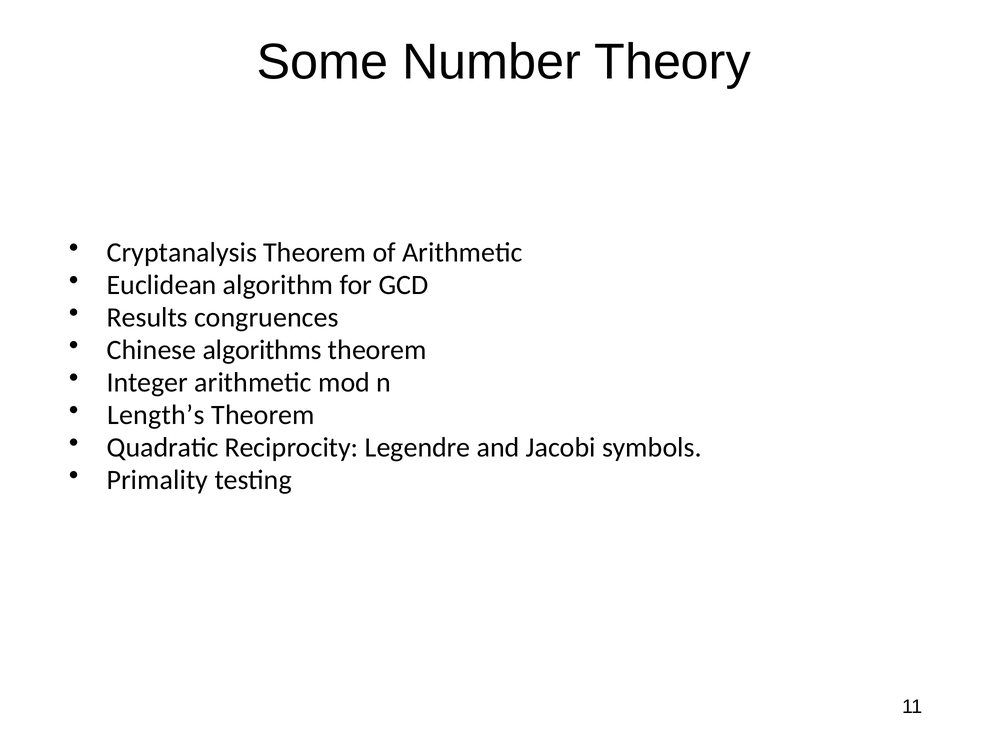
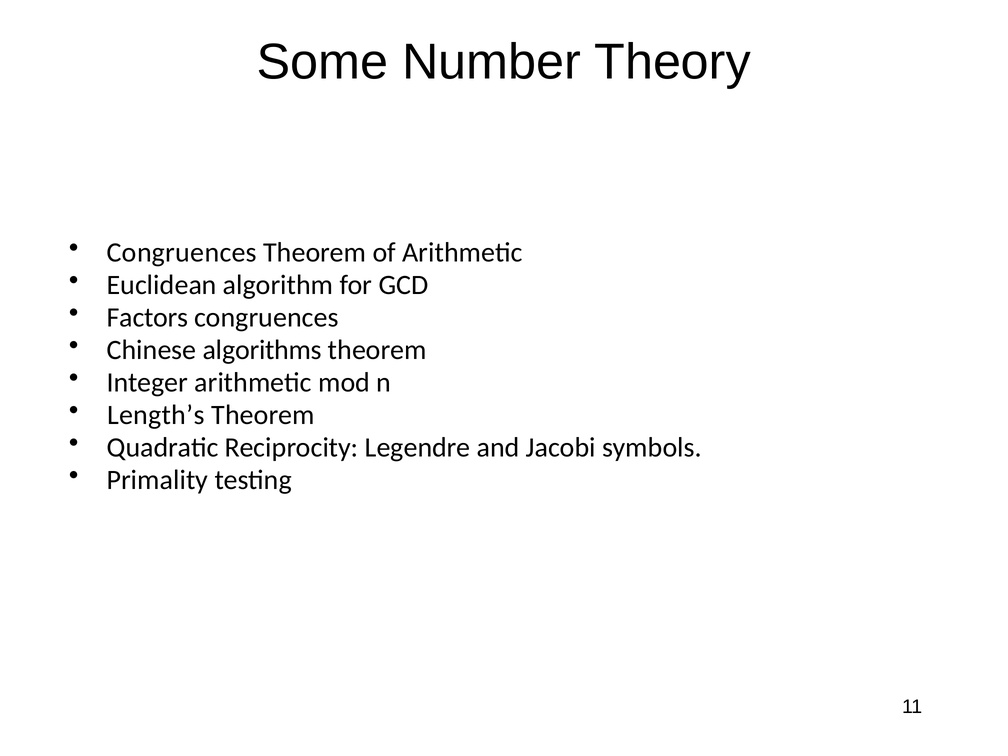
Cryptanalysis: Cryptanalysis -> Congruences (182, 253)
Results: Results -> Factors (147, 318)
